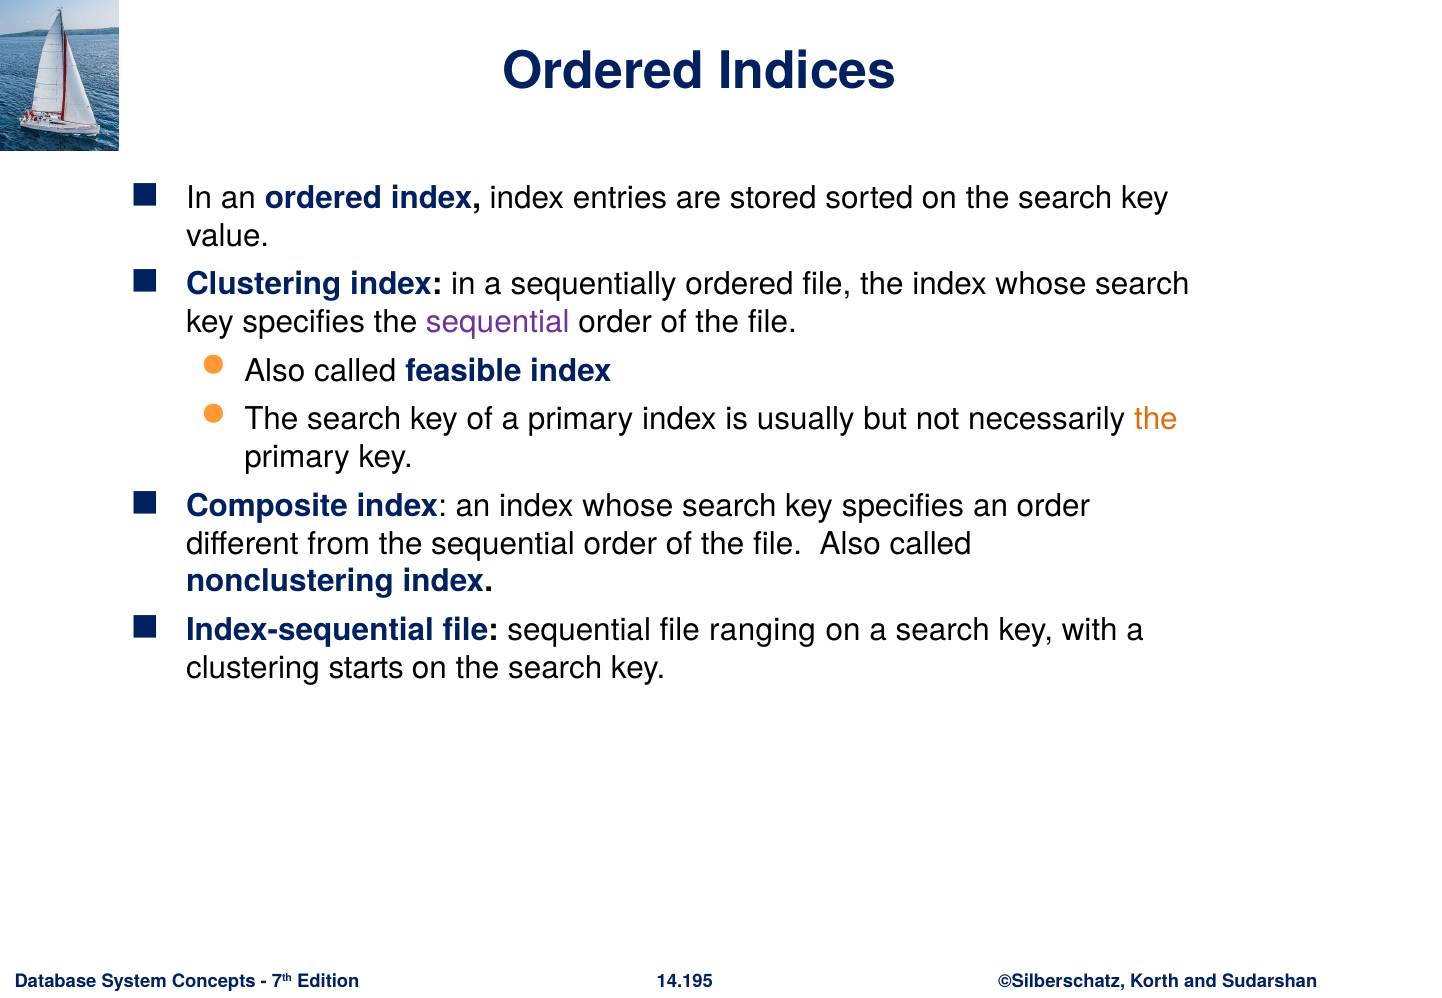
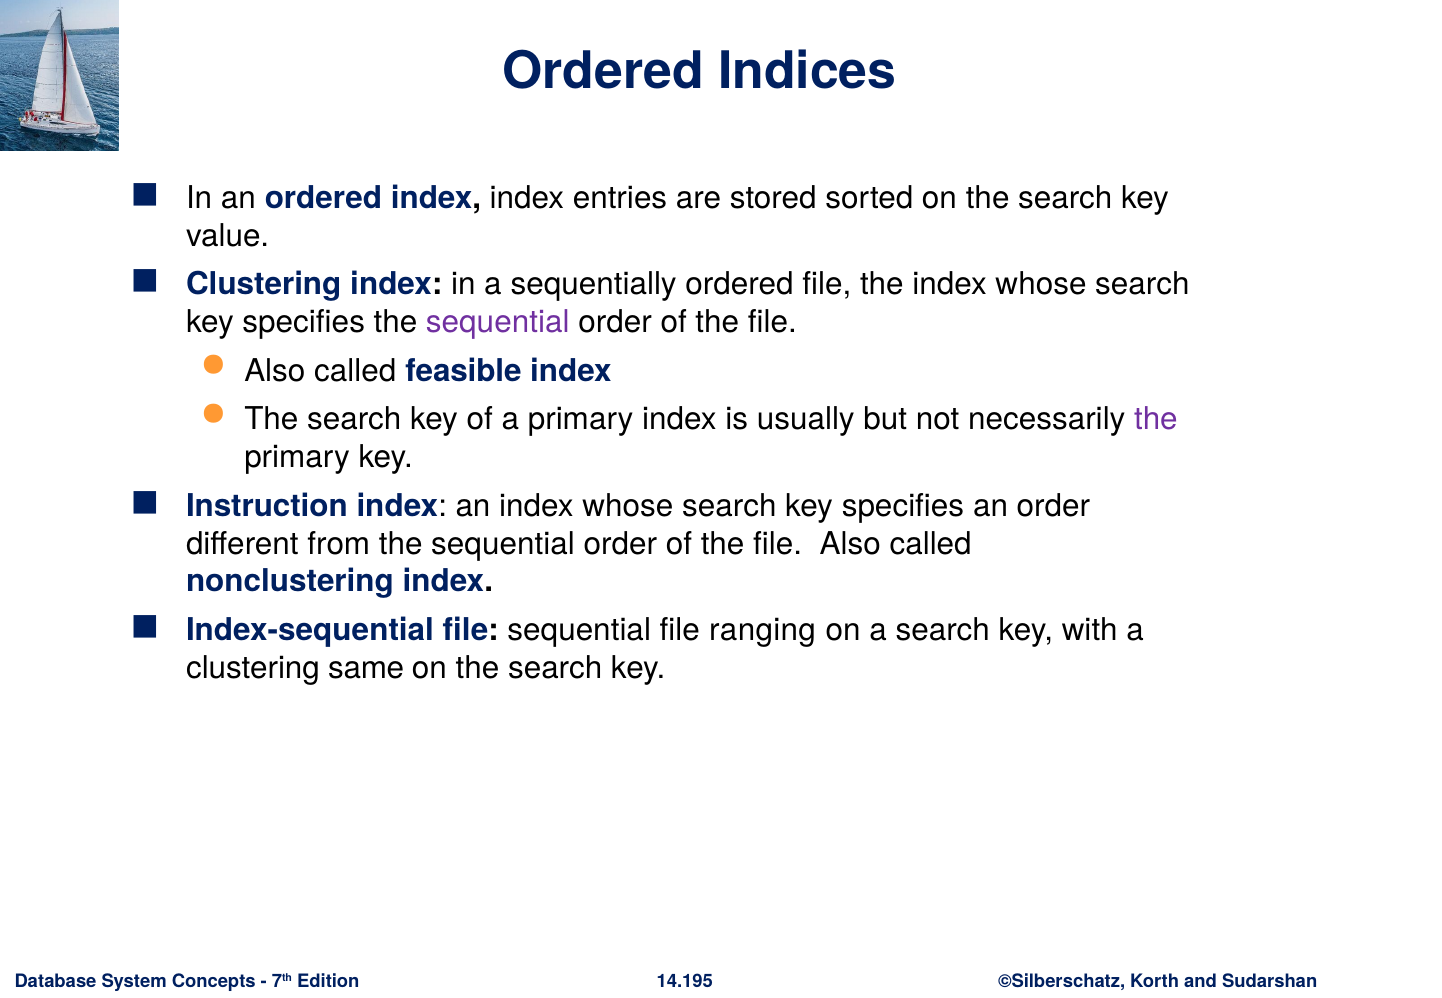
the colour: orange -> purple (1156, 420)
Composite: Composite -> Instruction (267, 506)
starts: starts -> same (366, 668)
